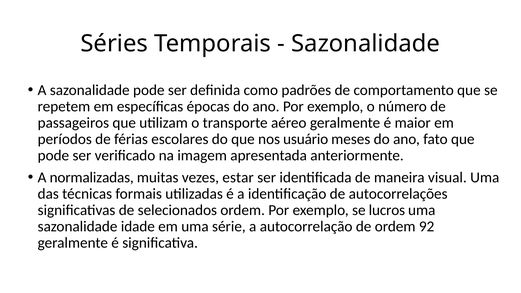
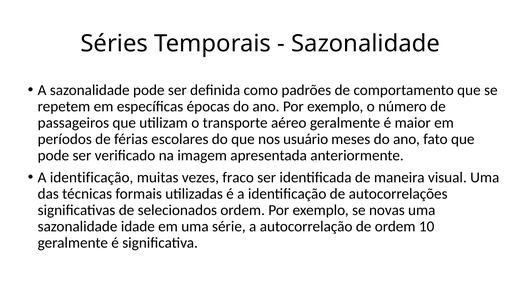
normalizadas: normalizadas -> identificação (92, 177)
estar: estar -> fraco (238, 177)
lucros: lucros -> novas (387, 210)
92: 92 -> 10 (427, 227)
